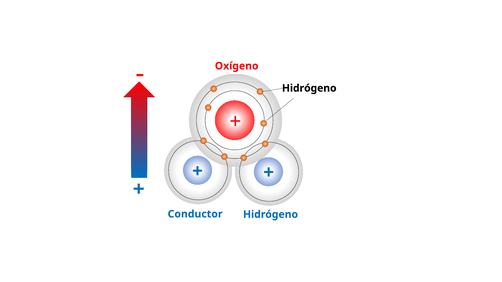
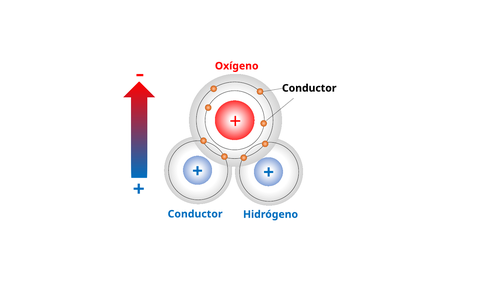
Hidrógeno: Hidrógeno -> Conductor (309, 88)
